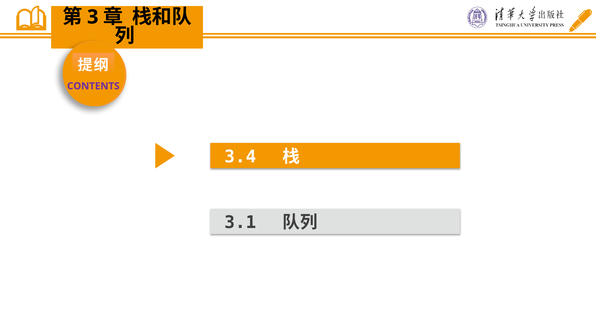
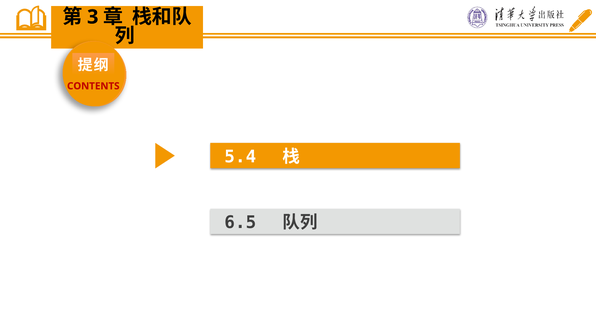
CONTENTS colour: purple -> red (93, 86)
3.4: 3.4 -> 5.4 (240, 157)
3.1: 3.1 -> 6.5 (240, 223)
